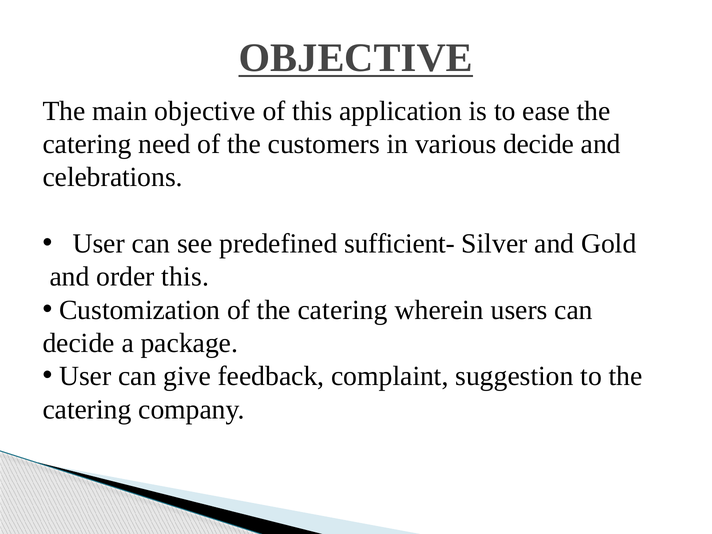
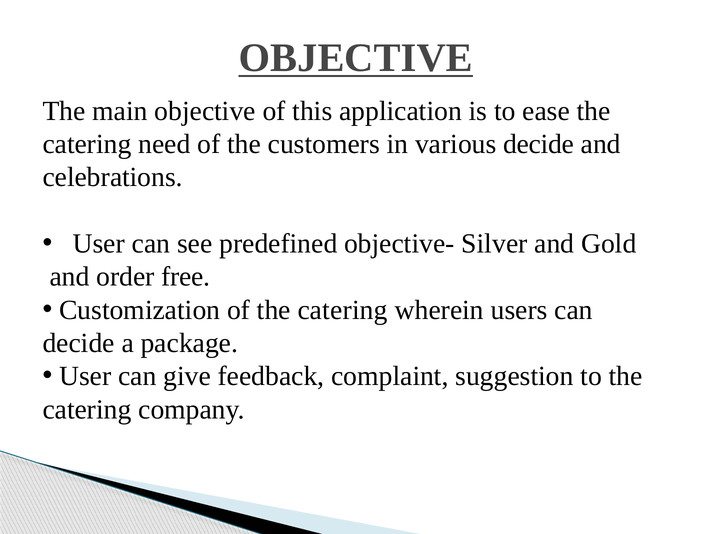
sufficient-: sufficient- -> objective- (399, 244)
order this: this -> free (186, 277)
